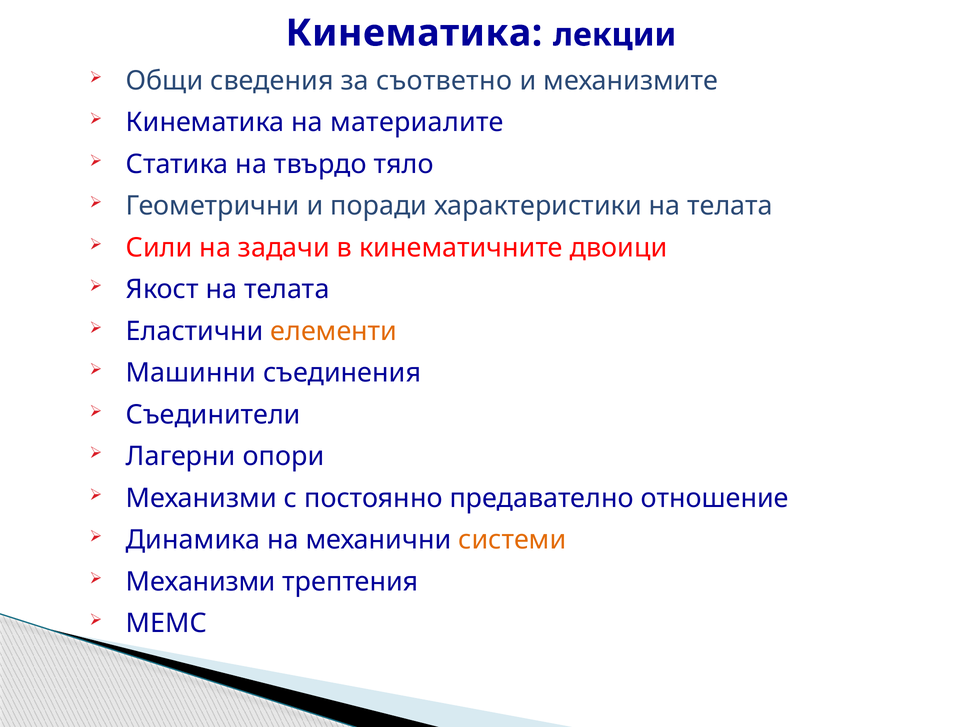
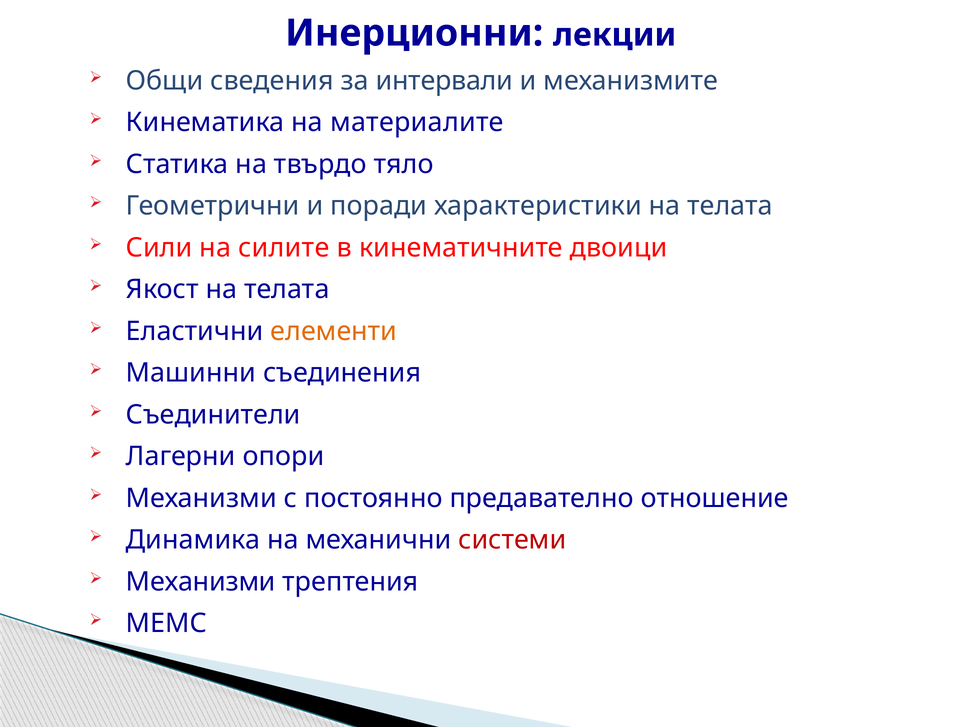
Кинематика: Кинематика -> Инерционни (414, 33)
съответно: съответно -> интервали (444, 81)
задачи: задачи -> силите (284, 248)
системи colour: orange -> red (512, 540)
